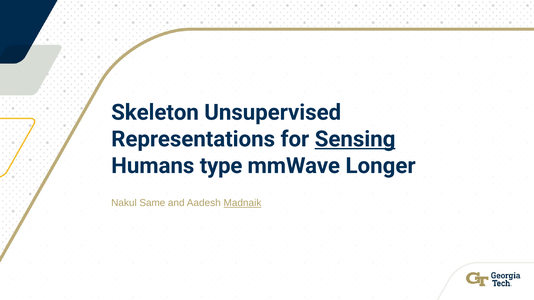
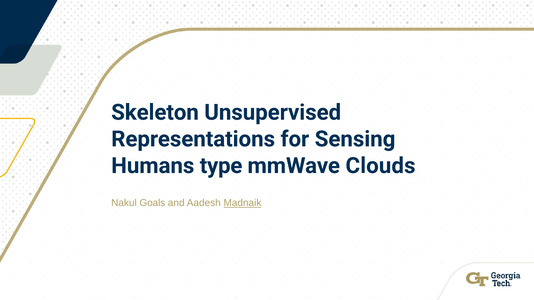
Sensing underline: present -> none (355, 139)
Longer: Longer -> Clouds (381, 166)
Same: Same -> Goals (152, 203)
